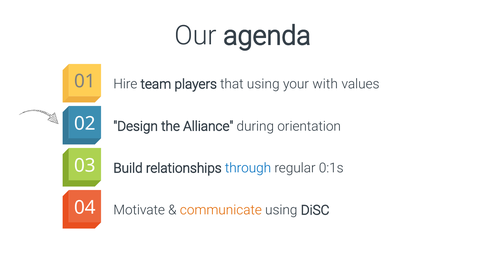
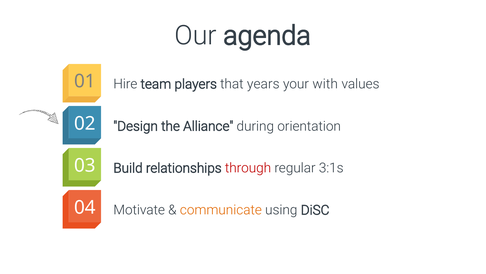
that using: using -> years (263, 84)
through colour: blue -> red (248, 168)
0:1s: 0:1s -> 3:1s (331, 168)
